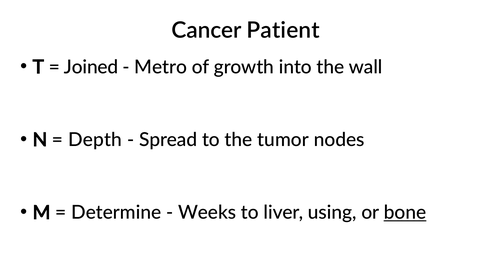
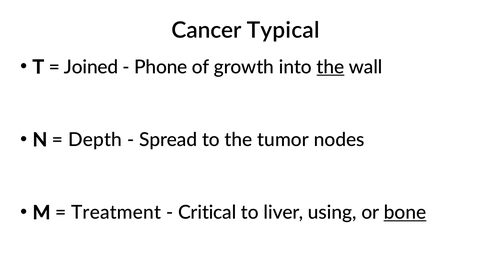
Patient: Patient -> Typical (283, 31)
Metro: Metro -> Phone (161, 67)
the underline: none -> present (331, 67)
Determine: Determine -> Treatment (116, 213)
Weeks: Weeks -> Critical (207, 213)
